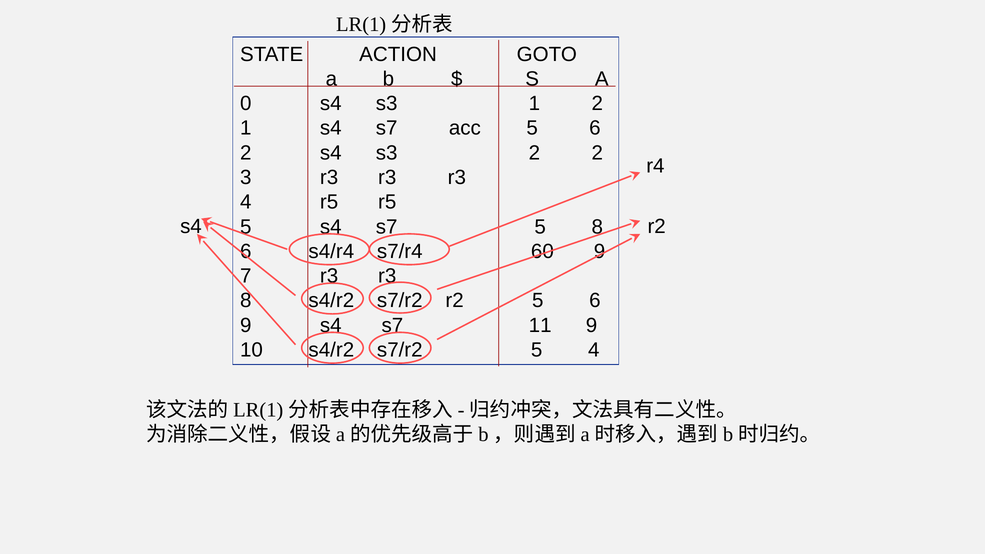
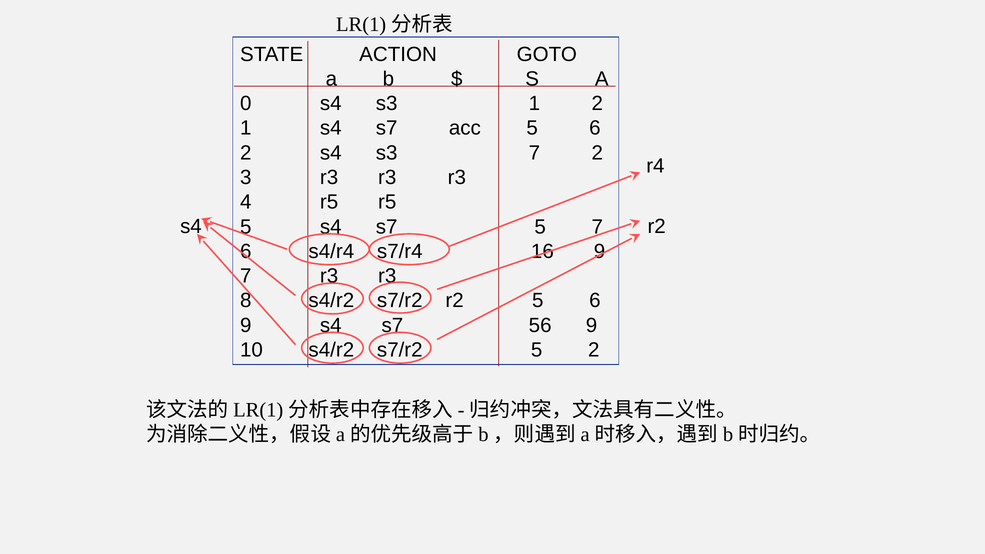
s3 2: 2 -> 7 (534, 153)
5 8: 8 -> 7 (597, 227)
60: 60 -> 16 (542, 251)
11: 11 -> 56 (540, 325)
5 4: 4 -> 2 (594, 350)
